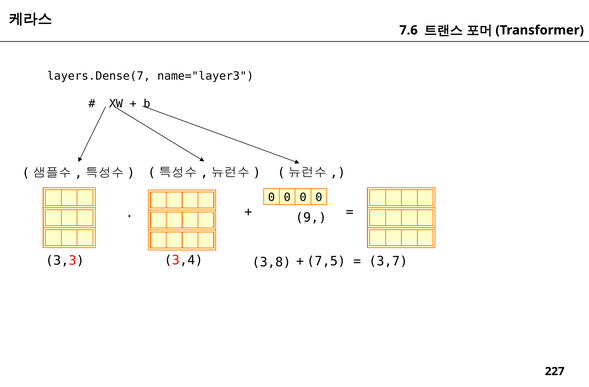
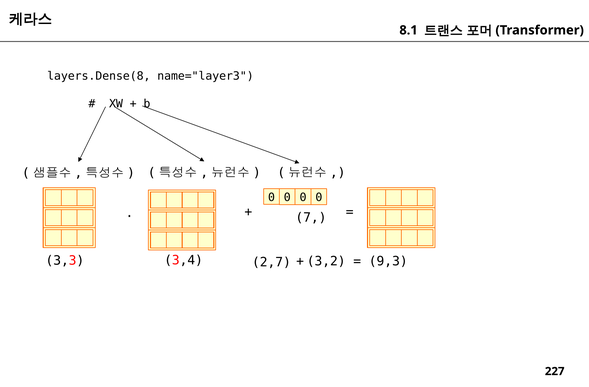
7.6: 7.6 -> 8.1 (409, 30)
layers.Dense(7: layers.Dense(7 -> layers.Dense(8 (99, 76)
9: 9 -> 7 (311, 218)
7,5: 7,5 -> 3,2 (326, 261)
3,7: 3,7 -> 9,3 (388, 261)
3,8: 3,8 -> 2,7 (271, 262)
